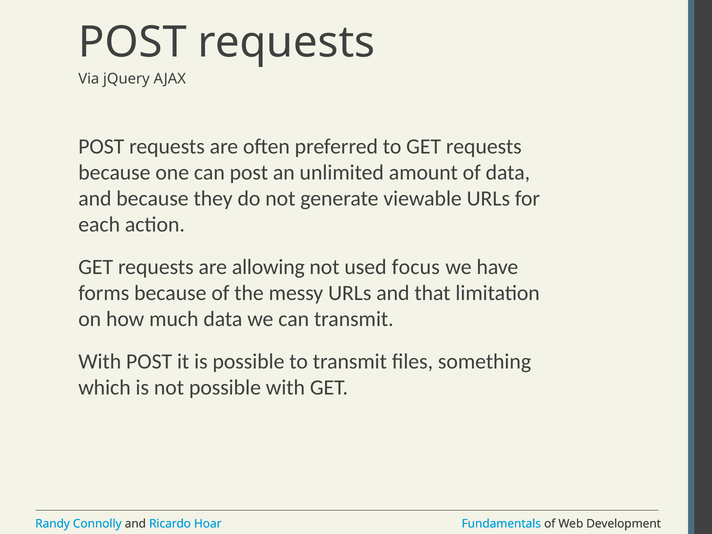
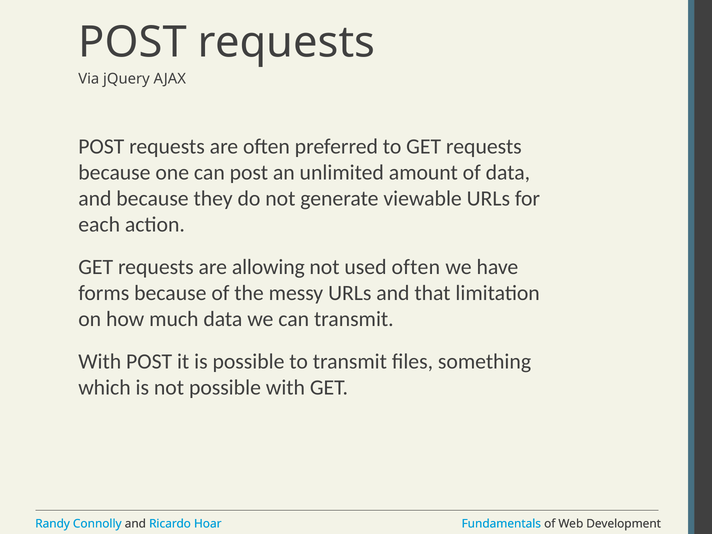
used focus: focus -> often (416, 267)
